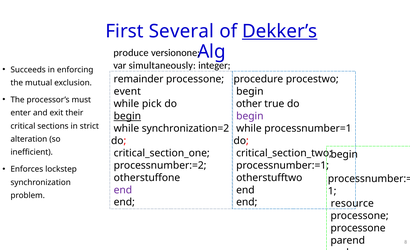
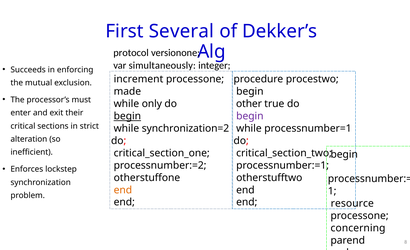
Dekker’s underline: present -> none (280, 31)
produce: produce -> protocol (131, 53)
remainder: remainder -> increment (138, 79)
event: event -> made (127, 92)
pick: pick -> only (152, 104)
end colour: purple -> orange (123, 190)
processone: processone -> concerning (358, 228)
